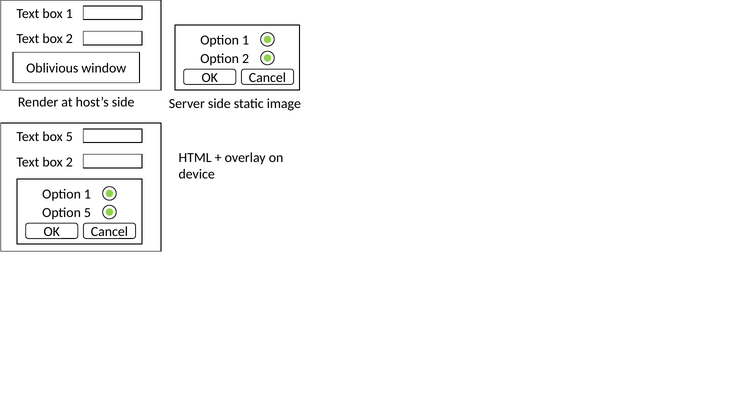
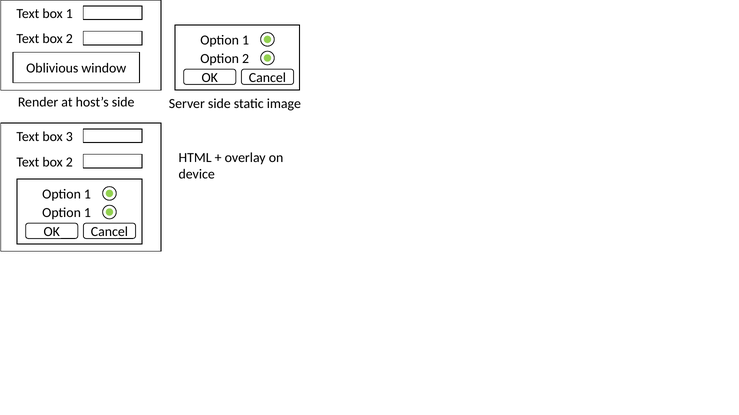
box 5: 5 -> 3 (69, 137)
5: 5 -> 1 (87, 213)
